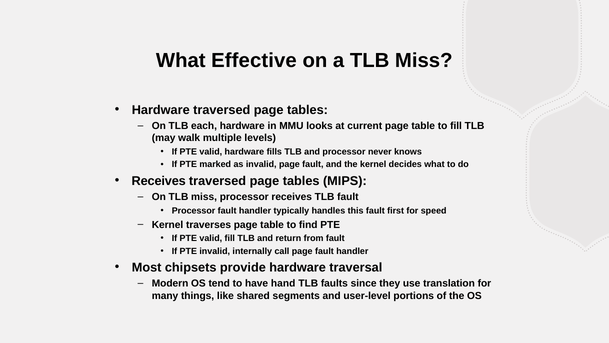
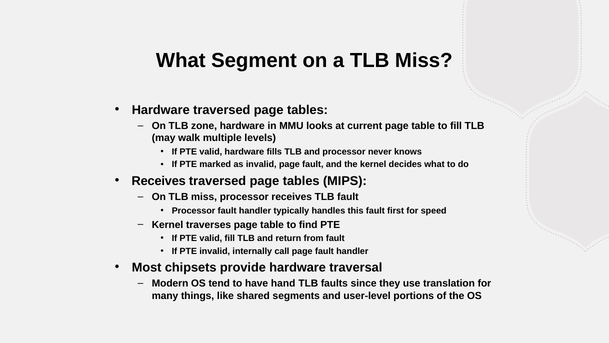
Effective: Effective -> Segment (254, 60)
each: each -> zone (204, 126)
